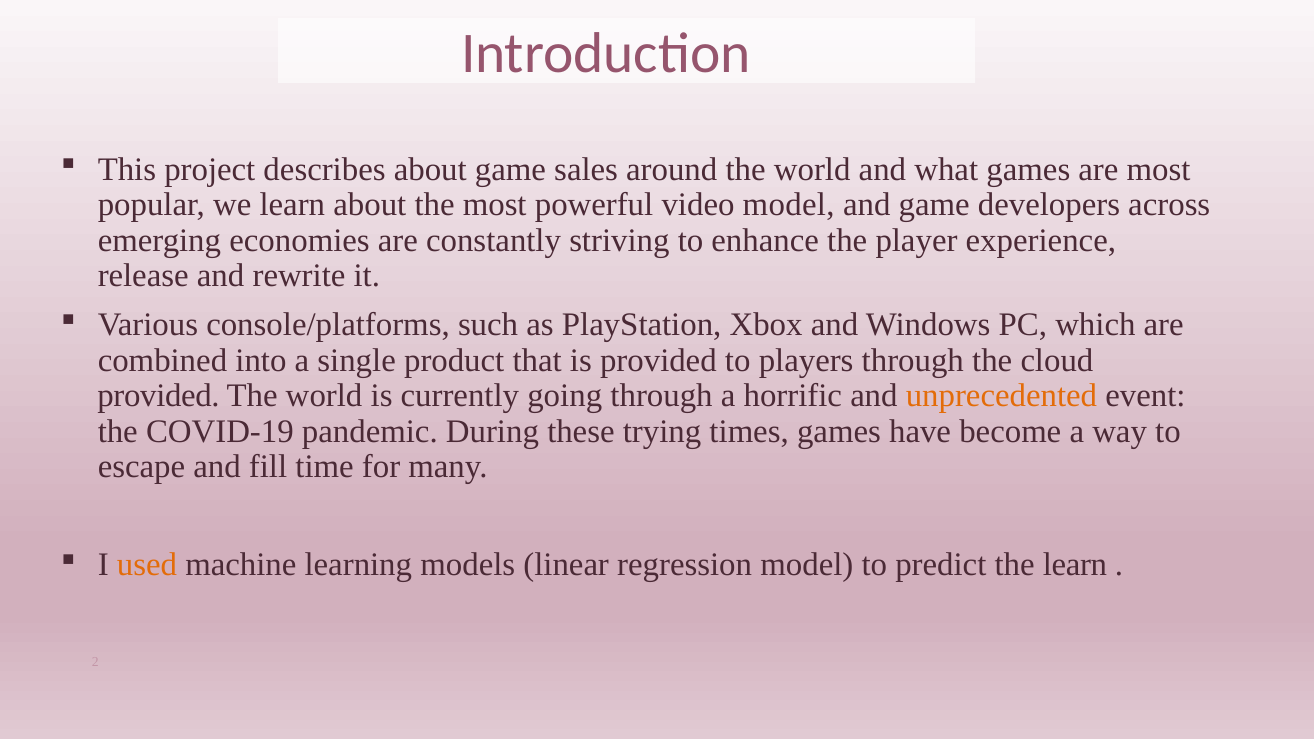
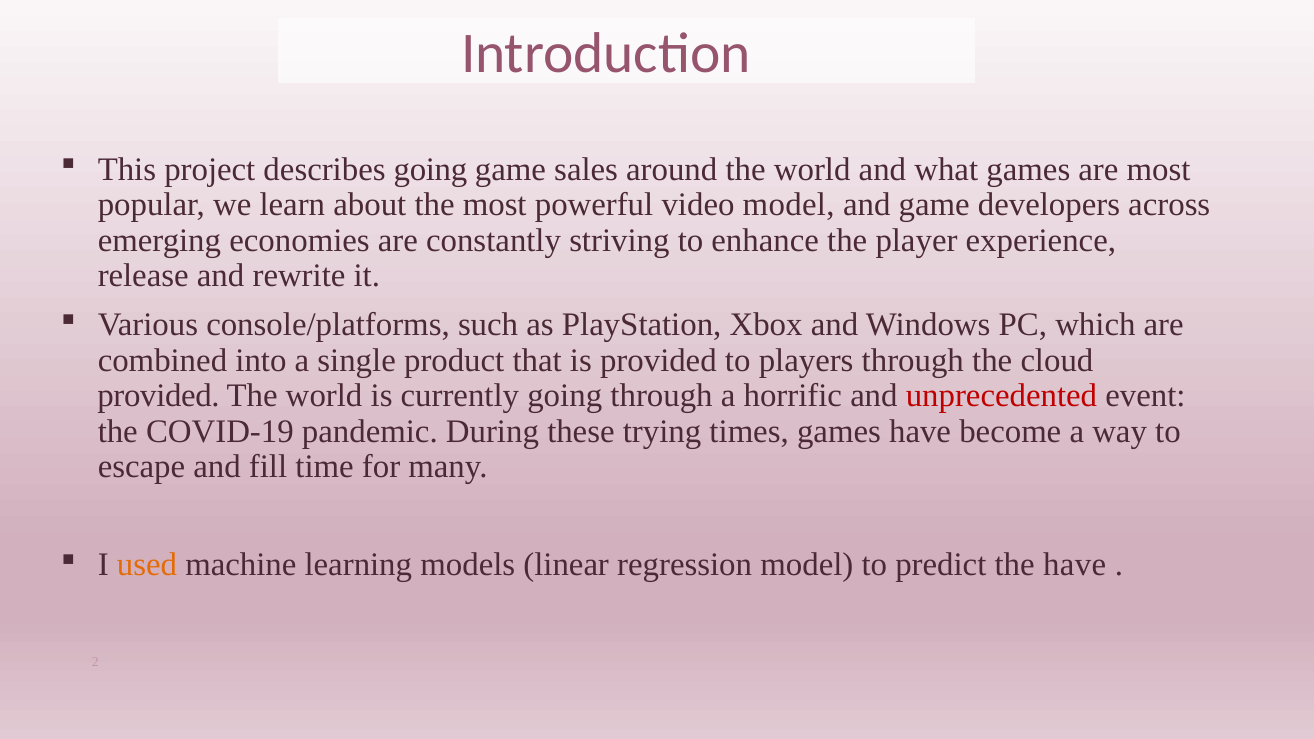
describes about: about -> going (430, 170)
unprecedented colour: orange -> red (1001, 396)
the learn: learn -> have (1075, 565)
